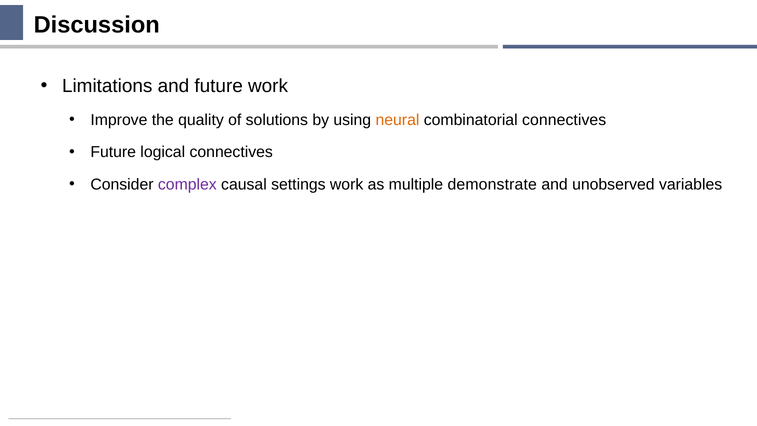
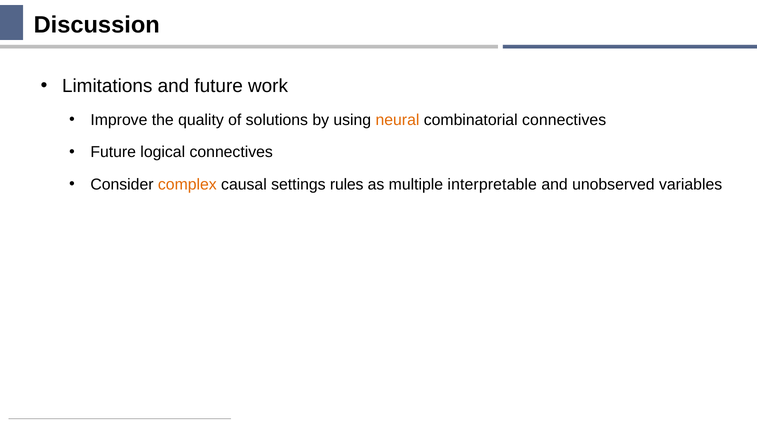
complex colour: purple -> orange (187, 185)
settings work: work -> rules (347, 185)
demonstrate: demonstrate -> interpretable (492, 185)
